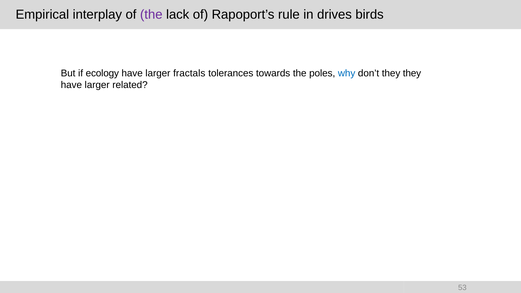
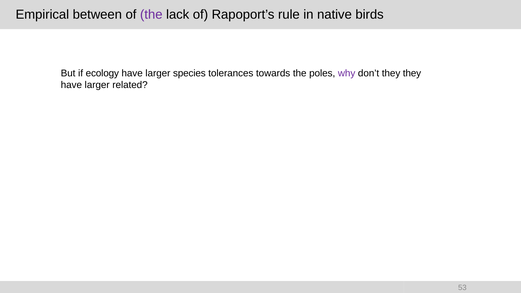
interplay: interplay -> between (97, 14)
drives: drives -> native (334, 14)
fractals: fractals -> species (189, 73)
why colour: blue -> purple (347, 73)
